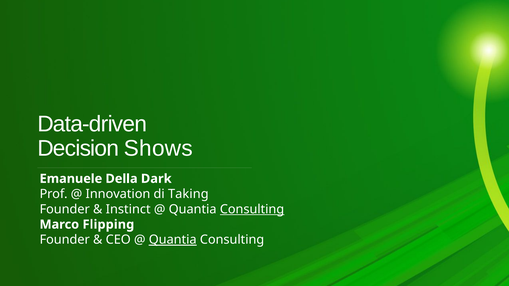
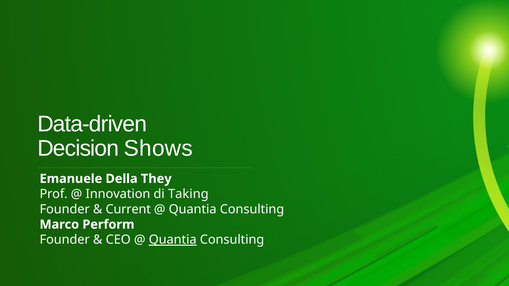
Dark: Dark -> They (156, 179)
Instinct: Instinct -> Current (128, 209)
Consulting underline: present -> none (252, 209)
Flipping: Flipping -> Perform (108, 225)
